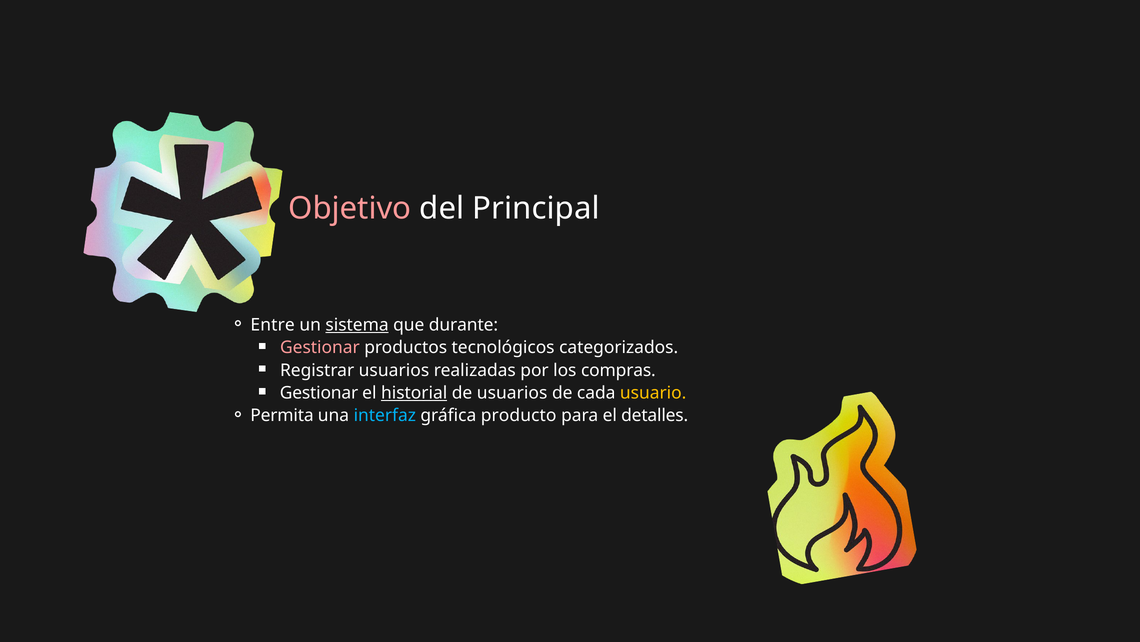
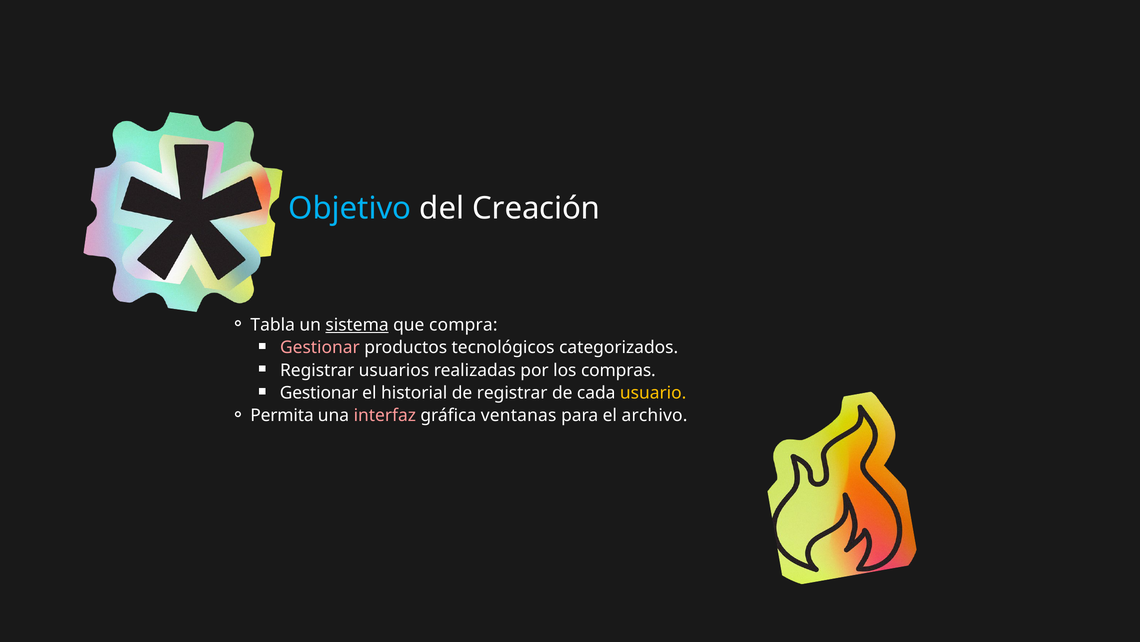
Objetivo colour: pink -> light blue (350, 208)
Principal: Principal -> Creación (536, 208)
Entre: Entre -> Tabla (273, 325)
durante: durante -> compra (463, 325)
historial underline: present -> none (414, 393)
de usuarios: usuarios -> registrar (512, 393)
interfaz colour: light blue -> pink (385, 415)
producto: producto -> ventanas (519, 415)
detalles: detalles -> archivo (655, 415)
